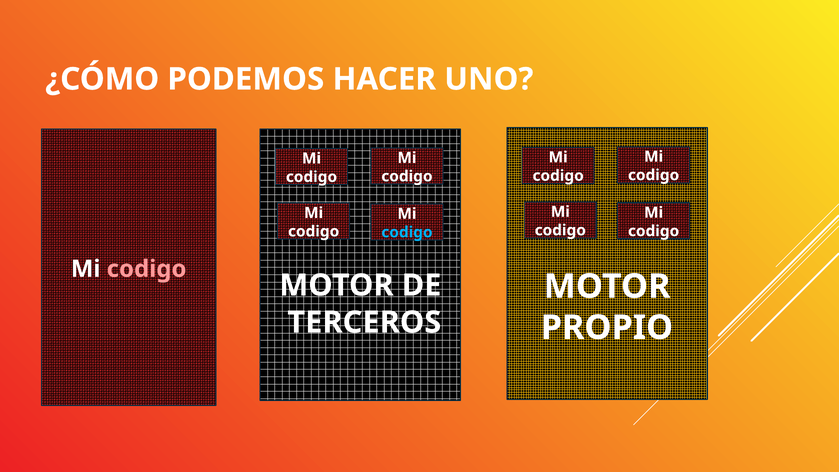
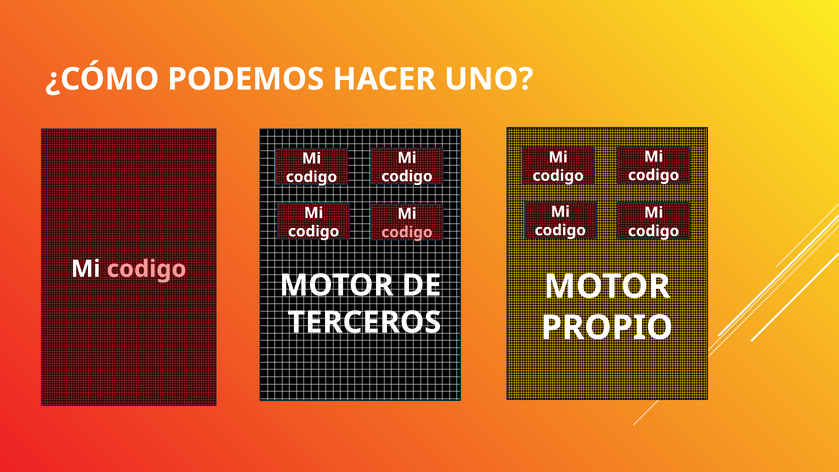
codigo colour: light blue -> pink (407, 232)
